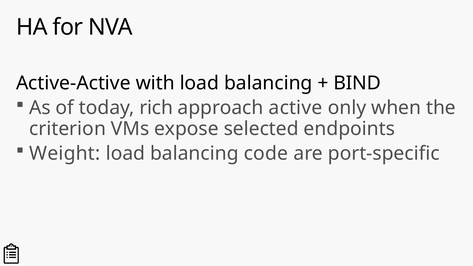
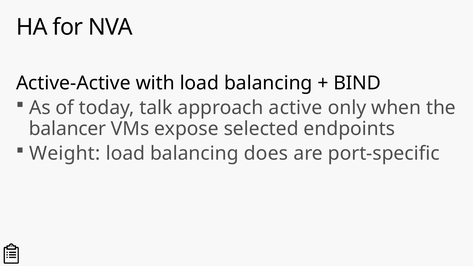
rich: rich -> talk (156, 108)
criterion: criterion -> balancer (68, 129)
code: code -> does (266, 153)
